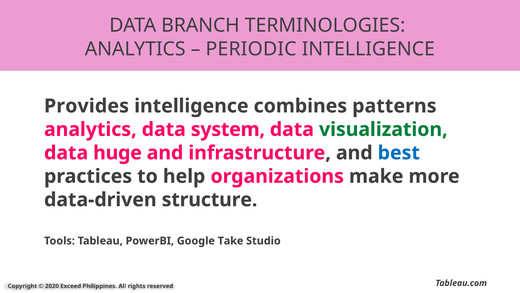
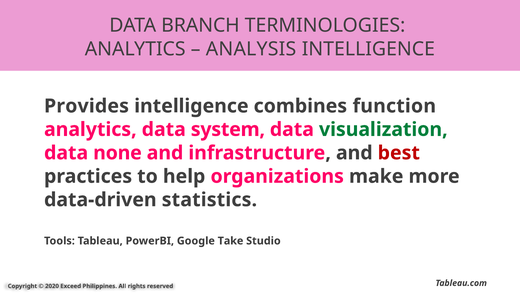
PERIODIC: PERIODIC -> ANALYSIS (251, 49)
patterns: patterns -> function (394, 106)
huge: huge -> none (117, 153)
best colour: blue -> red (399, 153)
structure: structure -> statistics (209, 199)
